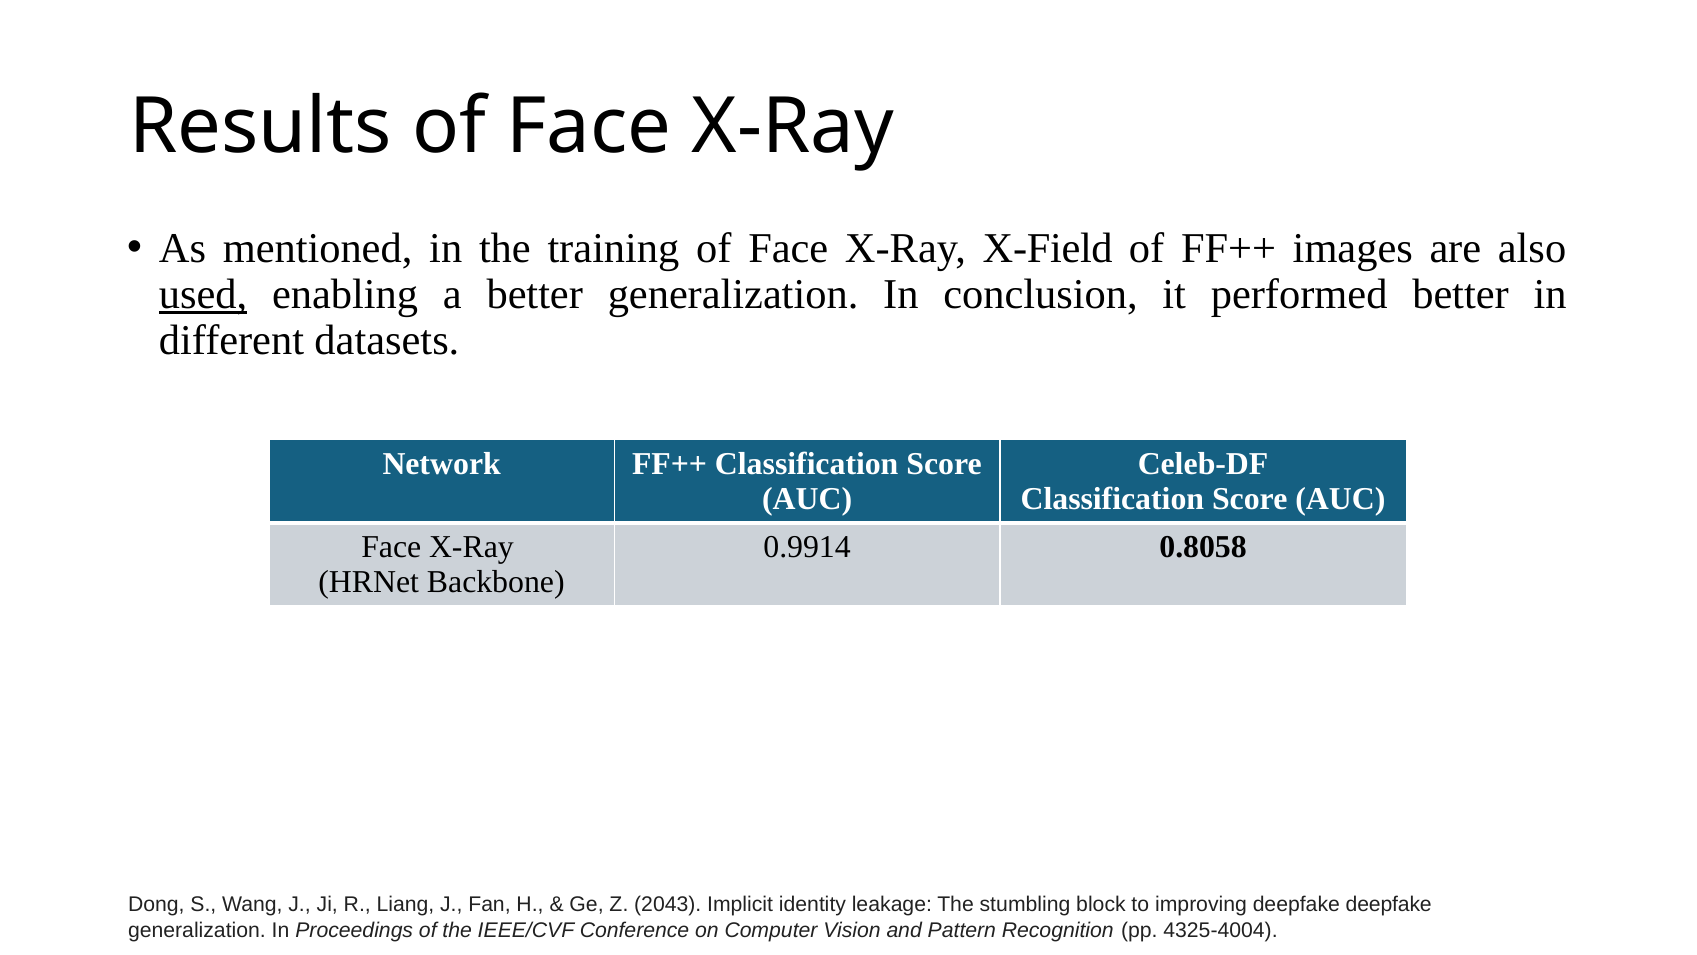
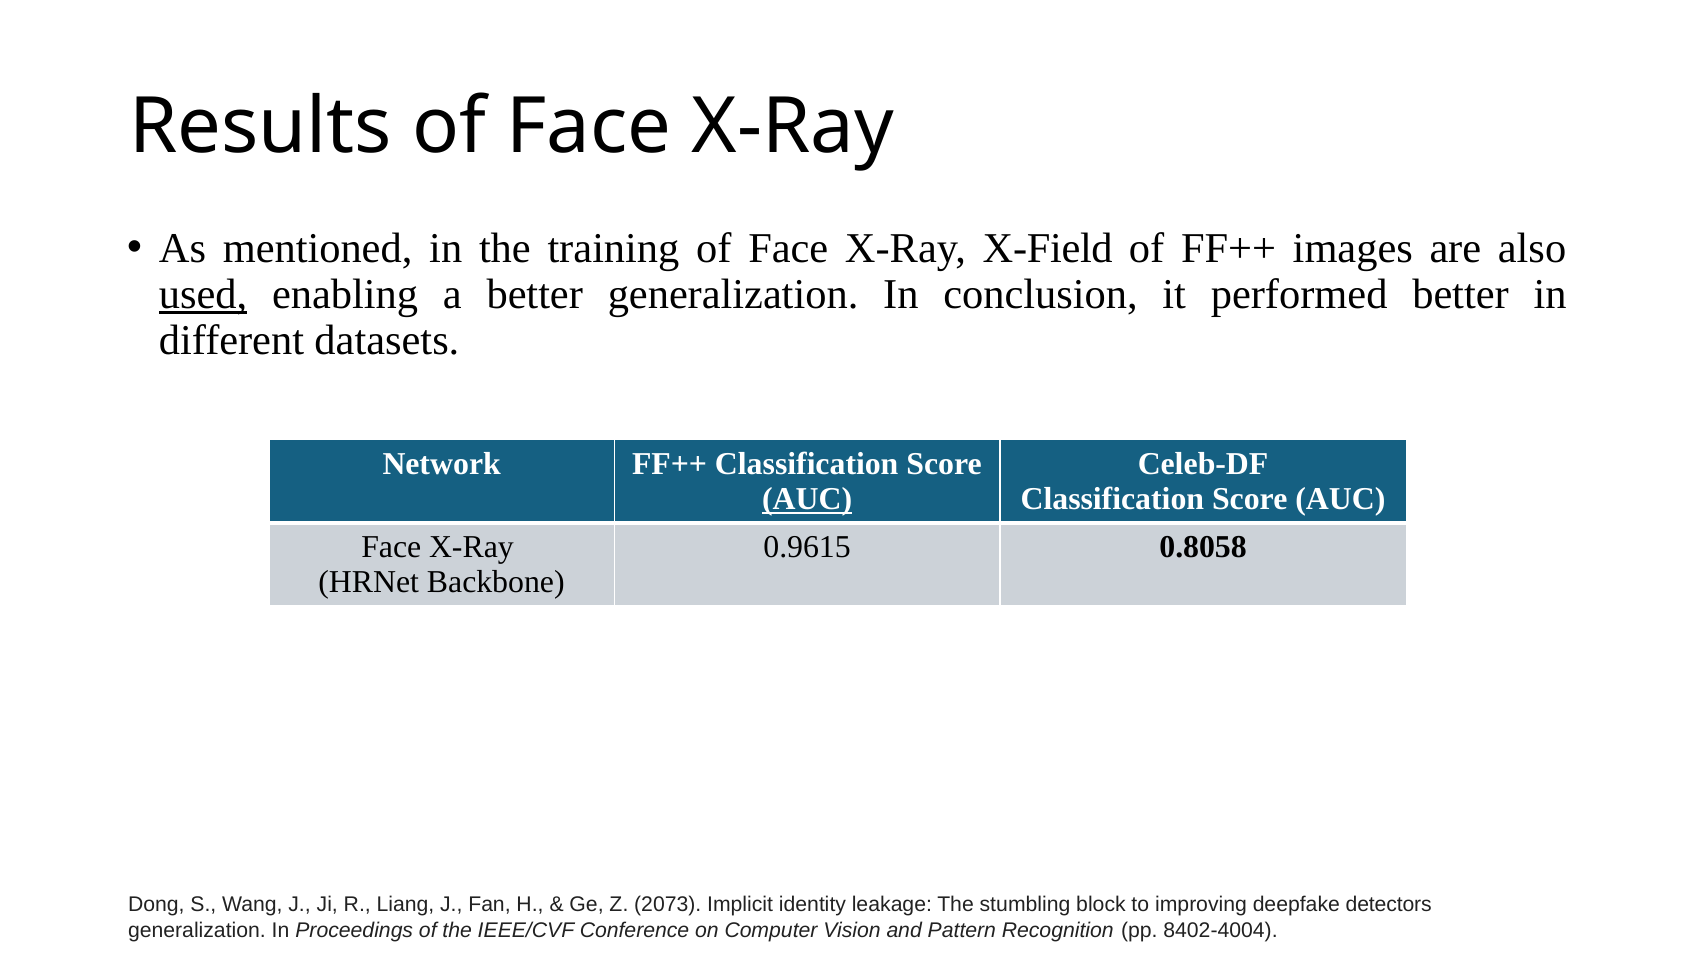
AUC underline: none -> present (807, 499)
0.9914: 0.9914 -> 0.9615 (807, 547)
2043: 2043 -> 2073 (668, 904)
deepfake deepfake: deepfake -> detectors (1389, 904)
4325-4004: 4325-4004 -> 8402-4004 (1221, 930)
